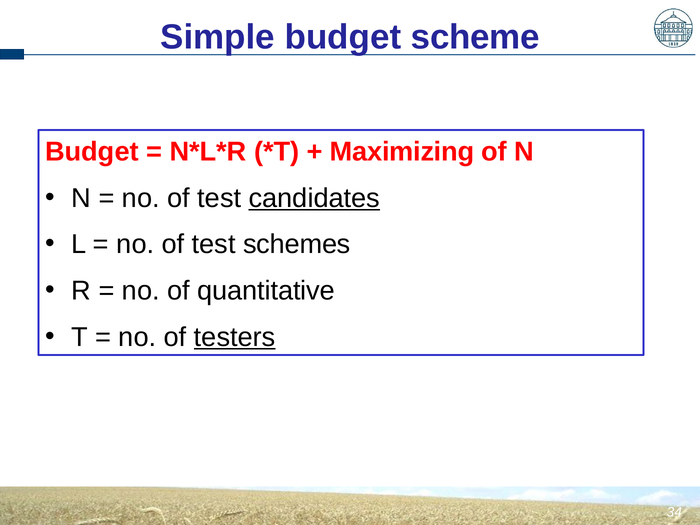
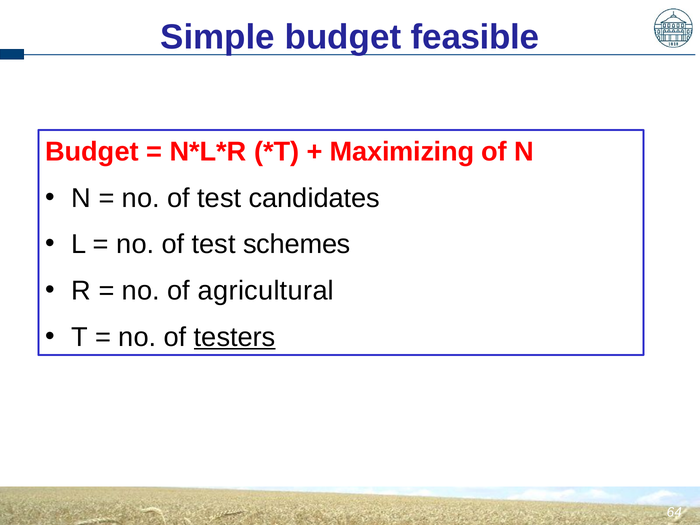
scheme: scheme -> feasible (475, 37)
candidates underline: present -> none (314, 198)
quantitative: quantitative -> agricultural (266, 291)
34: 34 -> 64 (674, 512)
